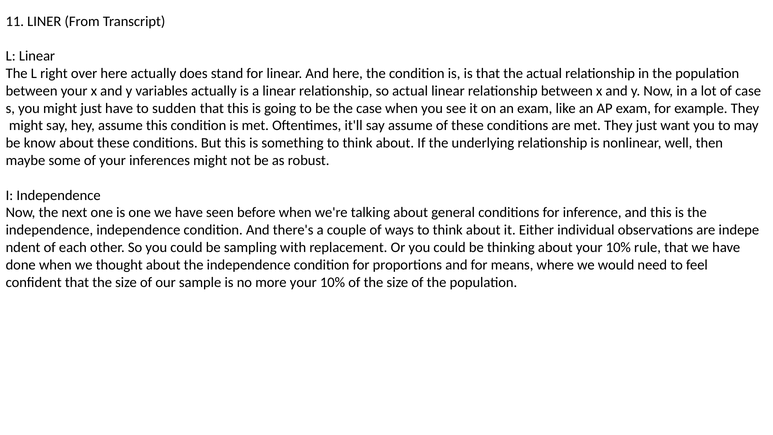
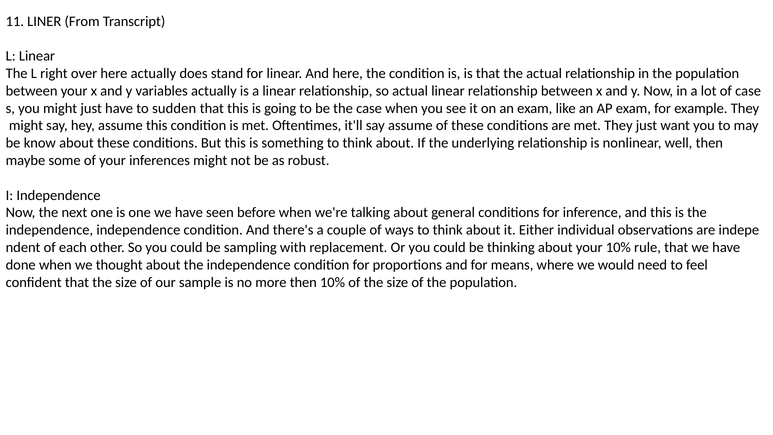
more your: your -> then (303, 282)
